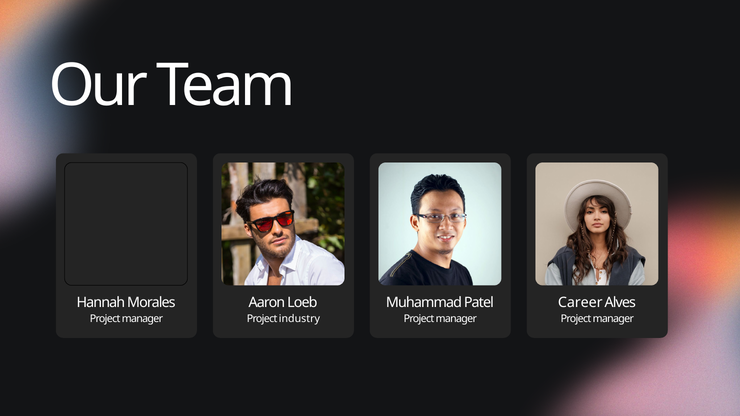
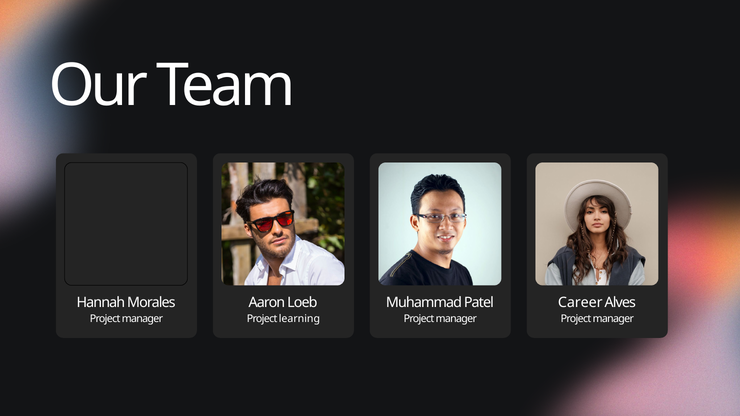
industry: industry -> learning (299, 319)
